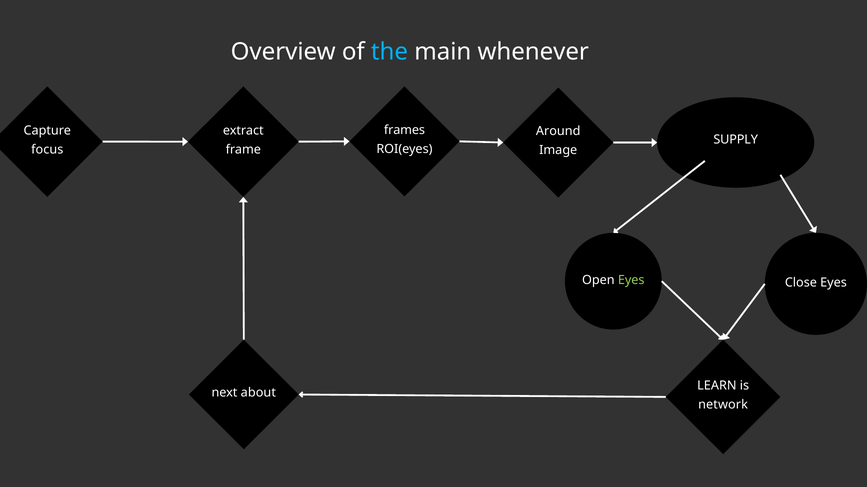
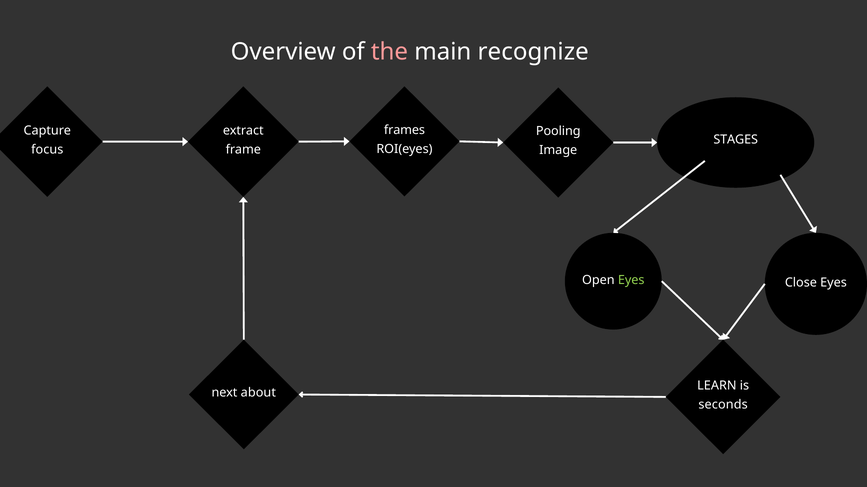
the colour: light blue -> pink (389, 52)
whenever: whenever -> recognize (533, 52)
Around: Around -> Pooling (558, 131)
SUPPLY: SUPPLY -> STAGES (736, 140)
network: network -> seconds (723, 405)
